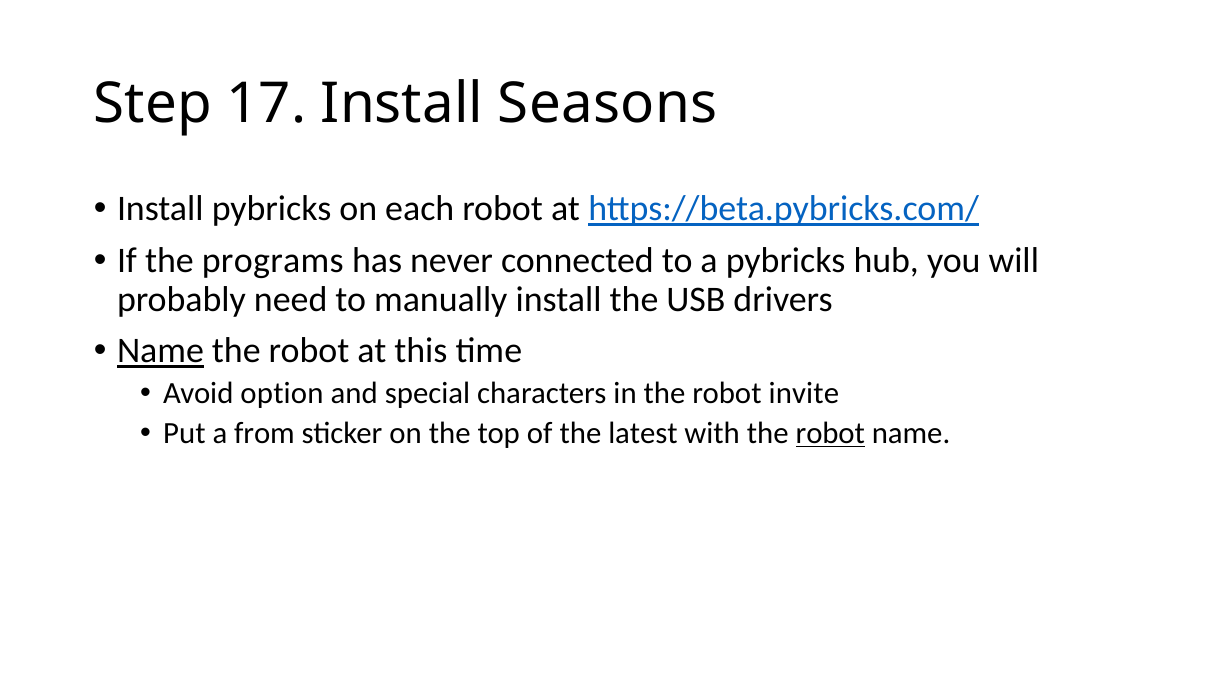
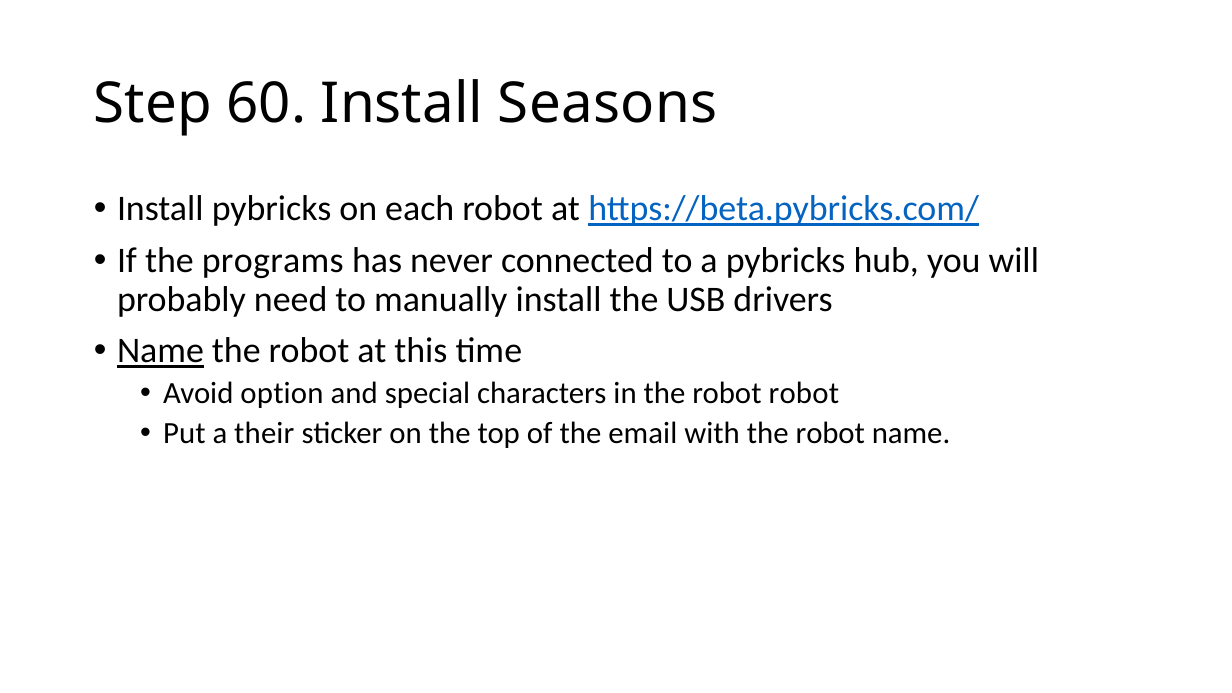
17: 17 -> 60 (266, 103)
robot invite: invite -> robot (804, 394)
from: from -> their (264, 433)
latest: latest -> email (643, 433)
robot underline: present -> none (830, 433)
